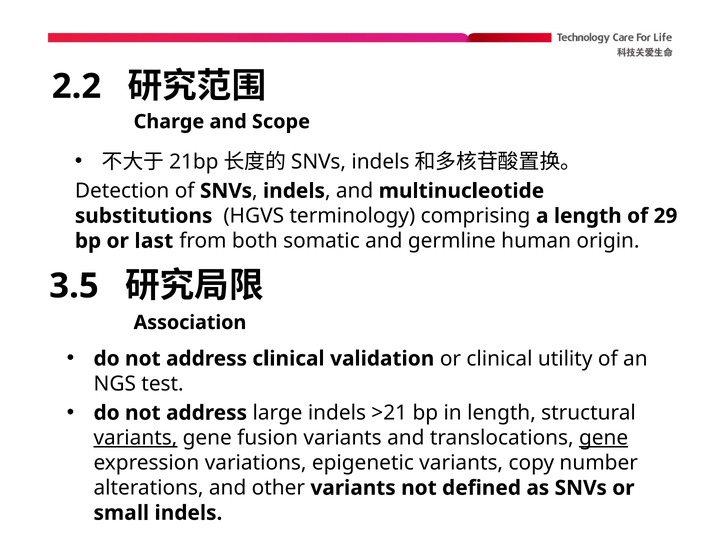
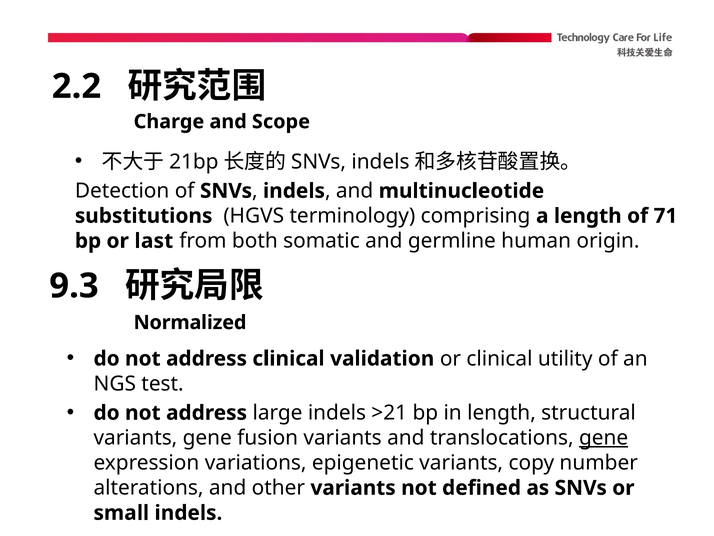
29: 29 -> 71 (666, 216)
3.5: 3.5 -> 9.3 (74, 286)
Association: Association -> Normalized (190, 322)
variants underline: present -> none (135, 437)
